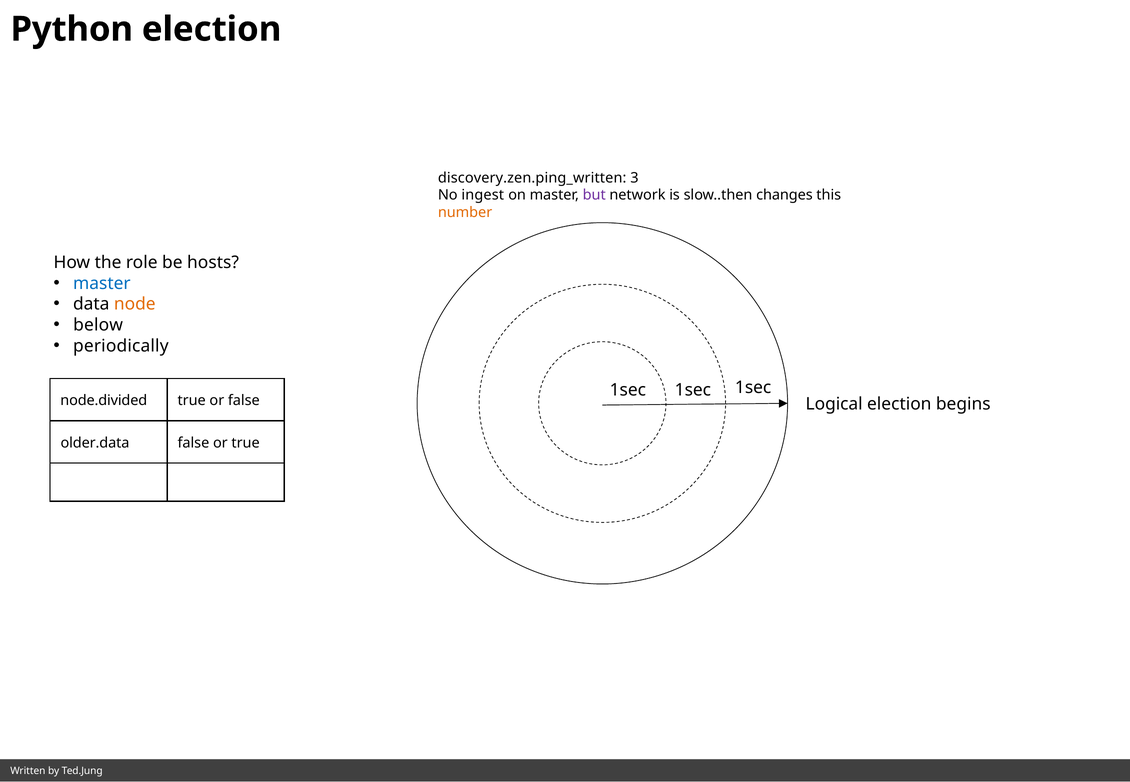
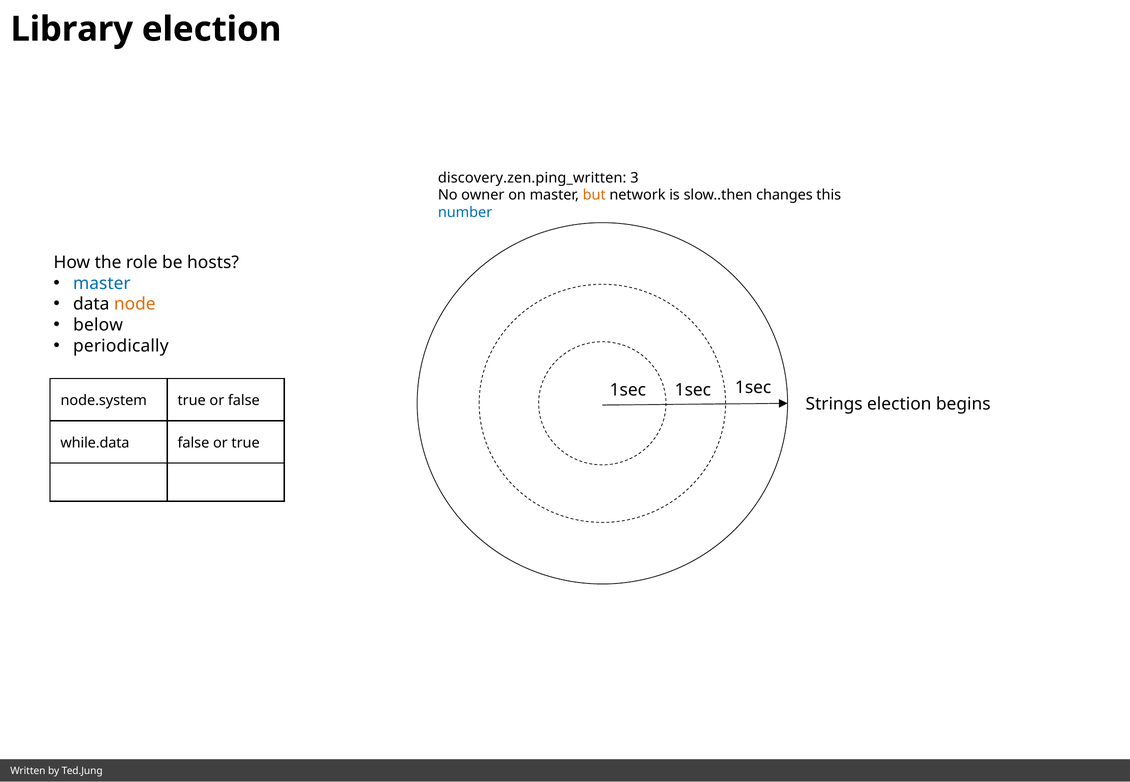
Python: Python -> Library (72, 29)
ingest: ingest -> owner (483, 195)
but colour: purple -> orange (594, 195)
number colour: orange -> blue (465, 213)
node.divided: node.divided -> node.system (104, 401)
Logical: Logical -> Strings (834, 404)
older.data: older.data -> while.data (95, 443)
